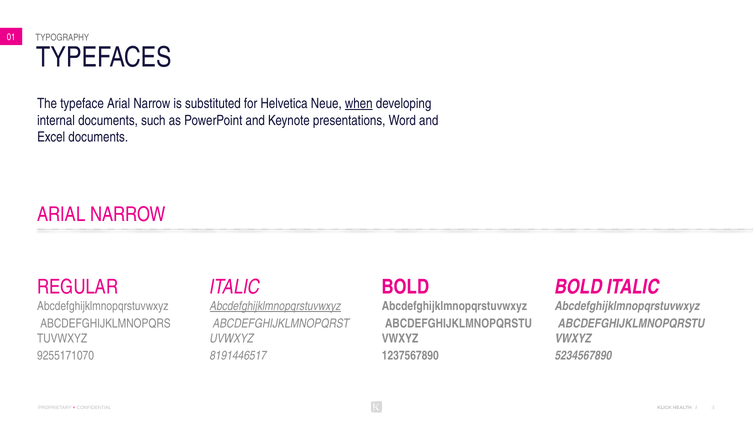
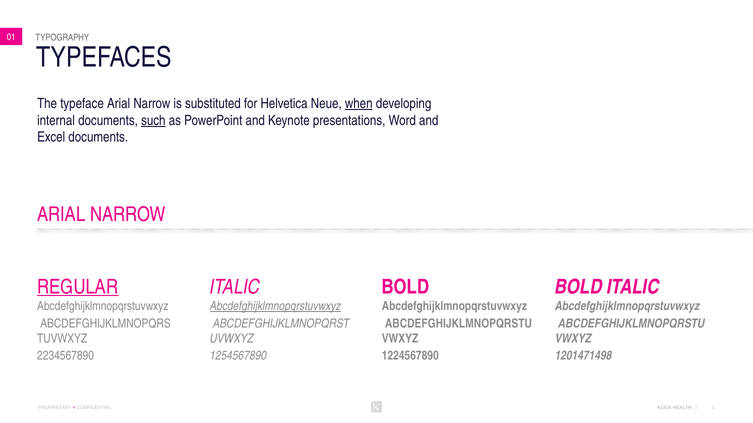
such underline: none -> present (153, 120)
REGULAR underline: none -> present (78, 287)
9255171070: 9255171070 -> 2234567890 (66, 356)
8191446517: 8191446517 -> 1254567890 (238, 356)
5234567890: 5234567890 -> 1201471498 (583, 356)
1237567890: 1237567890 -> 1224567890 (410, 356)
